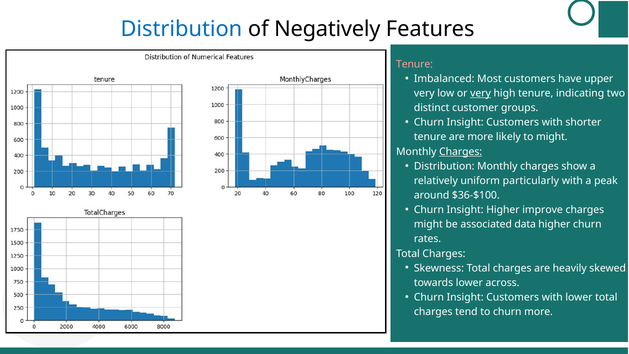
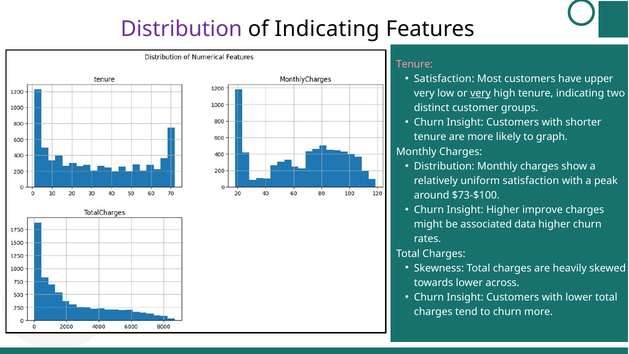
Distribution colour: blue -> purple (181, 29)
of Negatively: Negatively -> Indicating (327, 29)
Imbalanced: Imbalanced -> Satisfaction (444, 79)
to might: might -> graph (552, 137)
Charges underline: present -> none (461, 152)
uniform particularly: particularly -> satisfaction (531, 181)
$36-$100: $36-$100 -> $73-$100 (476, 195)
